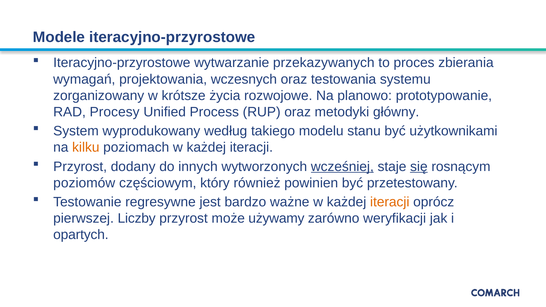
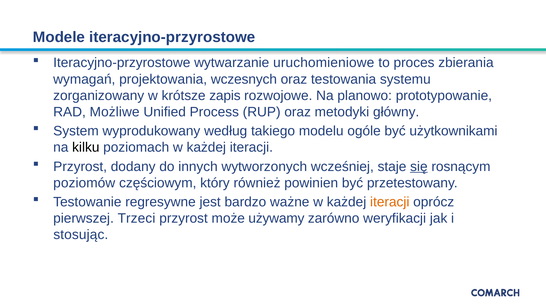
przekazywanych: przekazywanych -> uruchomieniowe (324, 63)
życia: życia -> zapis (225, 96)
Procesy: Procesy -> Możliwe (115, 112)
stanu: stanu -> ogóle (364, 131)
kilku colour: orange -> black (86, 147)
wcześniej underline: present -> none (342, 167)
Liczby: Liczby -> Trzeci (137, 218)
opartych: opartych -> stosując (81, 235)
